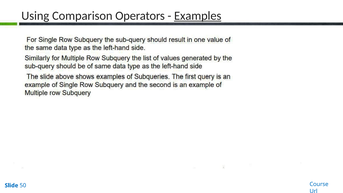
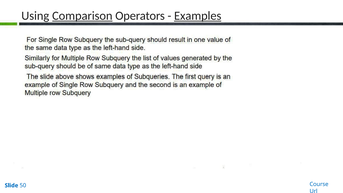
Comparison underline: none -> present (82, 16)
